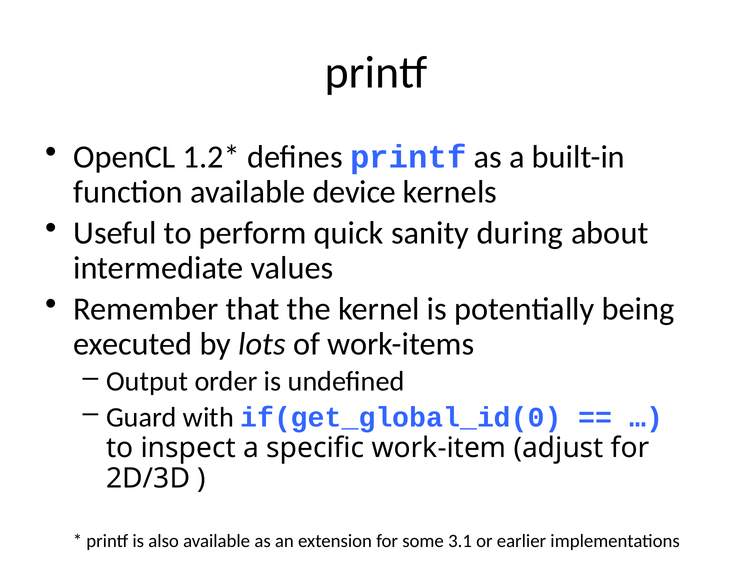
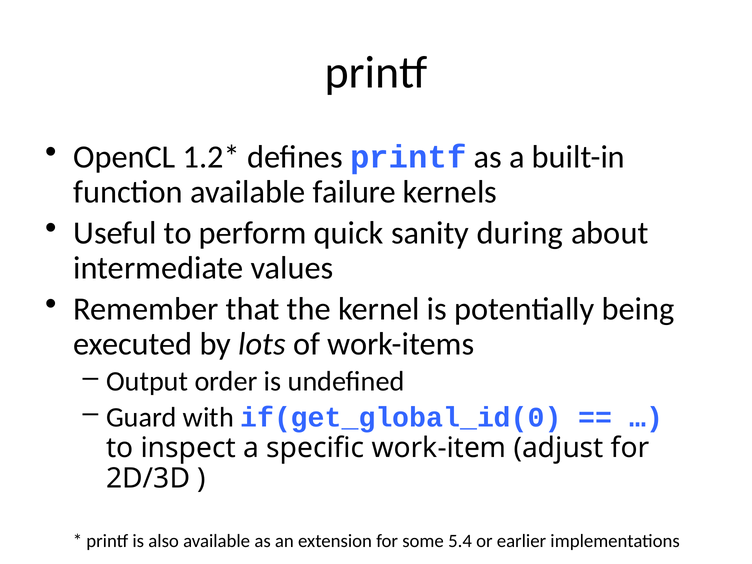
device: device -> failure (354, 192)
3.1: 3.1 -> 5.4 (460, 541)
